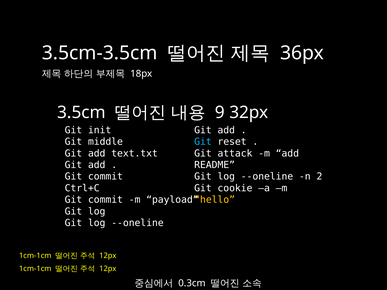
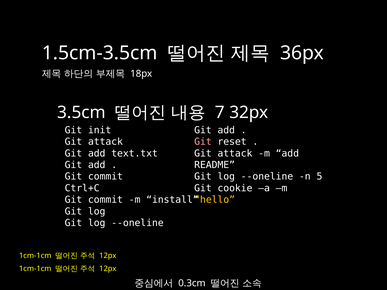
3.5cm-3.5cm: 3.5cm-3.5cm -> 1.5cm-3.5cm (100, 53)
9: 9 -> 7 (220, 112)
middle: middle -> attack (105, 142)
Git colour: light blue -> pink (203, 142)
2: 2 -> 5 (319, 177)
payload: payload -> install (172, 200)
